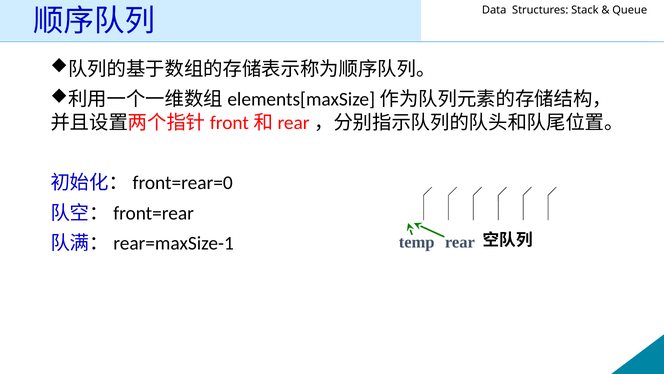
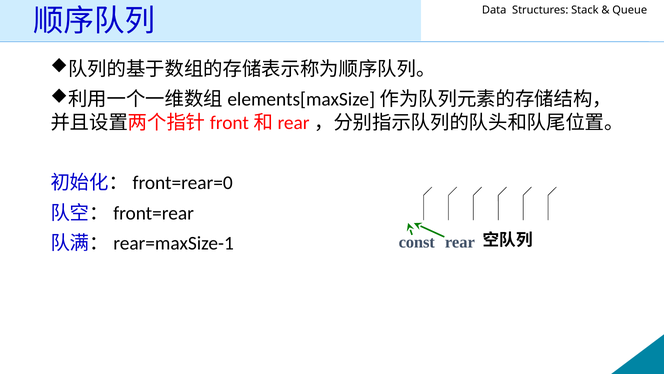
temp: temp -> const (417, 242)
